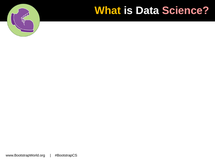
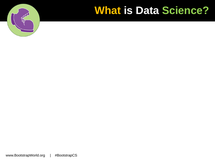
Science colour: pink -> light green (186, 11)
